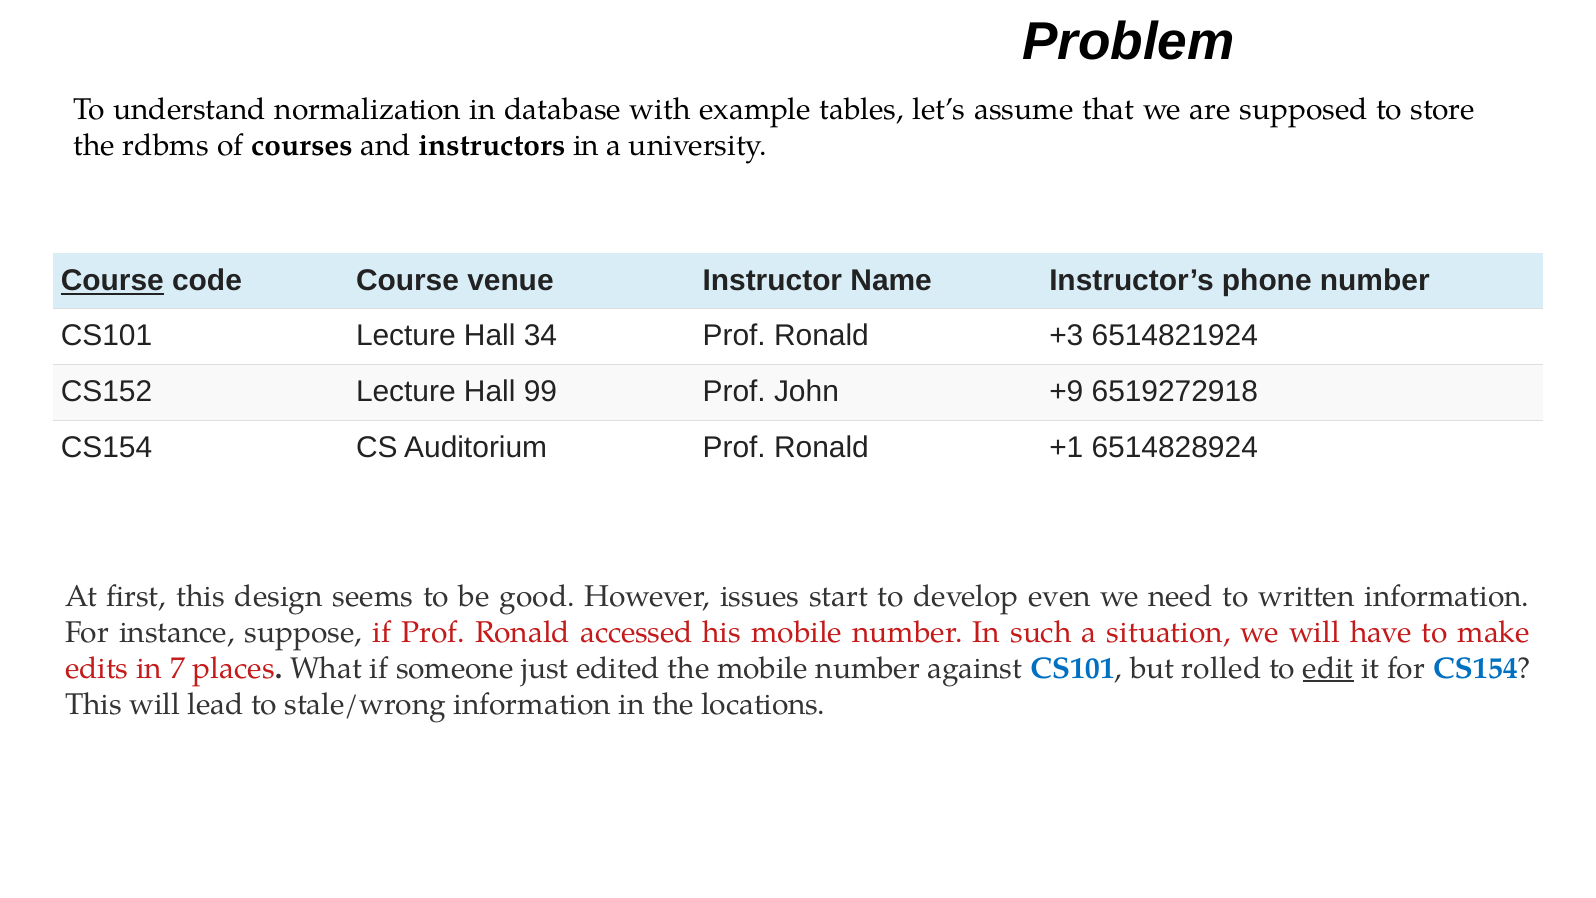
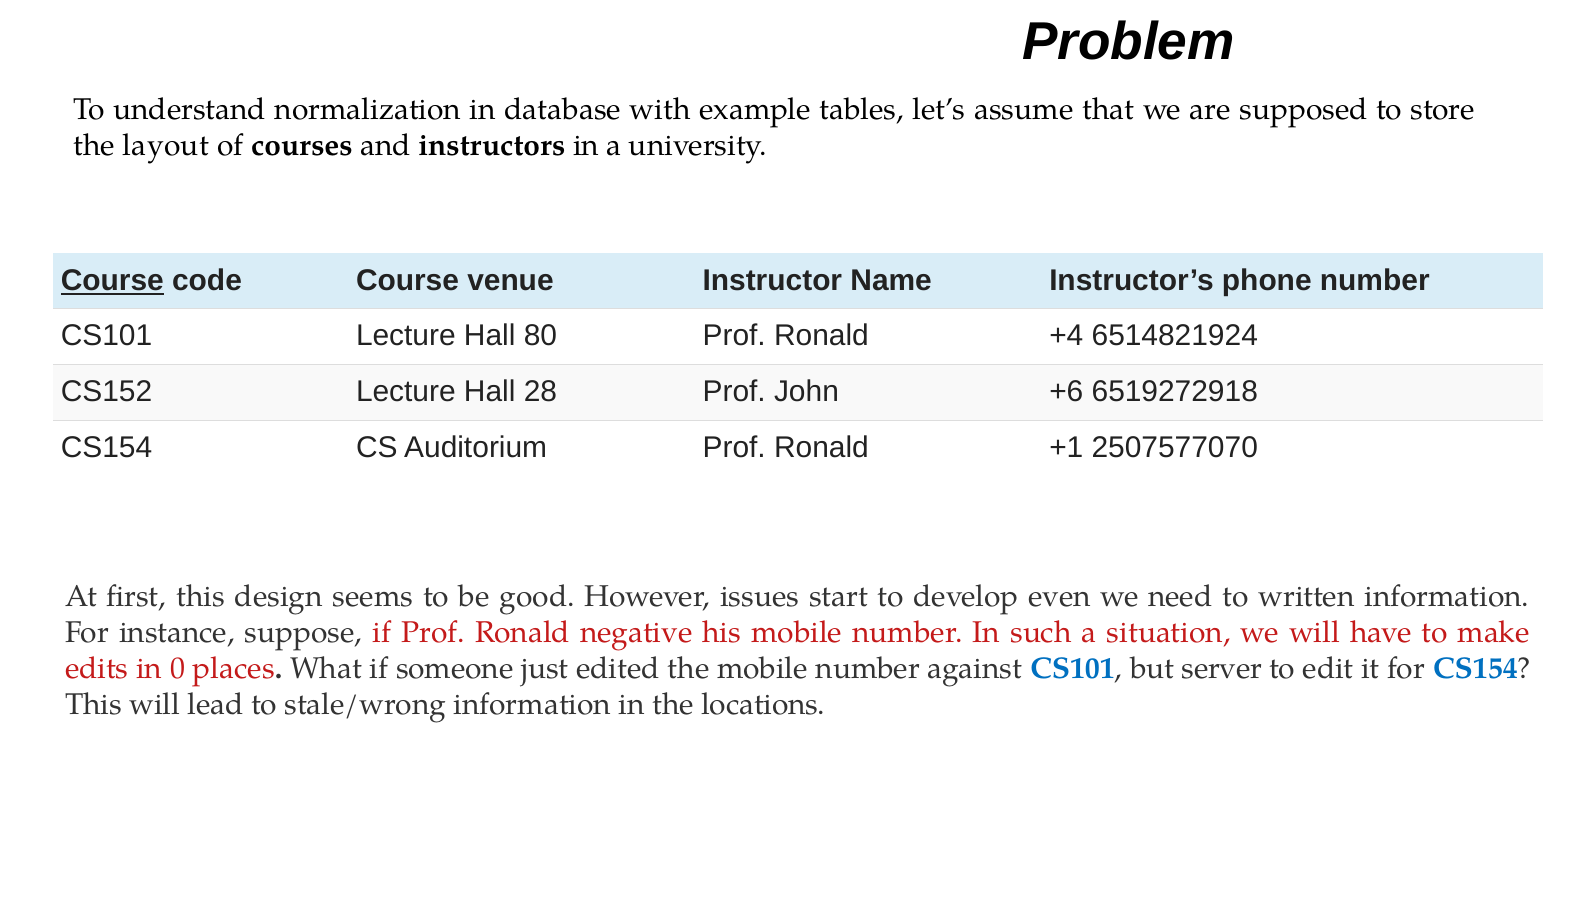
rdbms: rdbms -> layout (166, 146)
34: 34 -> 80 (540, 336)
+3: +3 -> +4 (1066, 336)
99: 99 -> 28 (540, 391)
+9: +9 -> +6 (1066, 391)
6514828924: 6514828924 -> 2507577070 (1175, 447)
accessed: accessed -> negative (636, 632)
7: 7 -> 0 (178, 668)
rolled: rolled -> server (1222, 668)
edit underline: present -> none (1328, 668)
